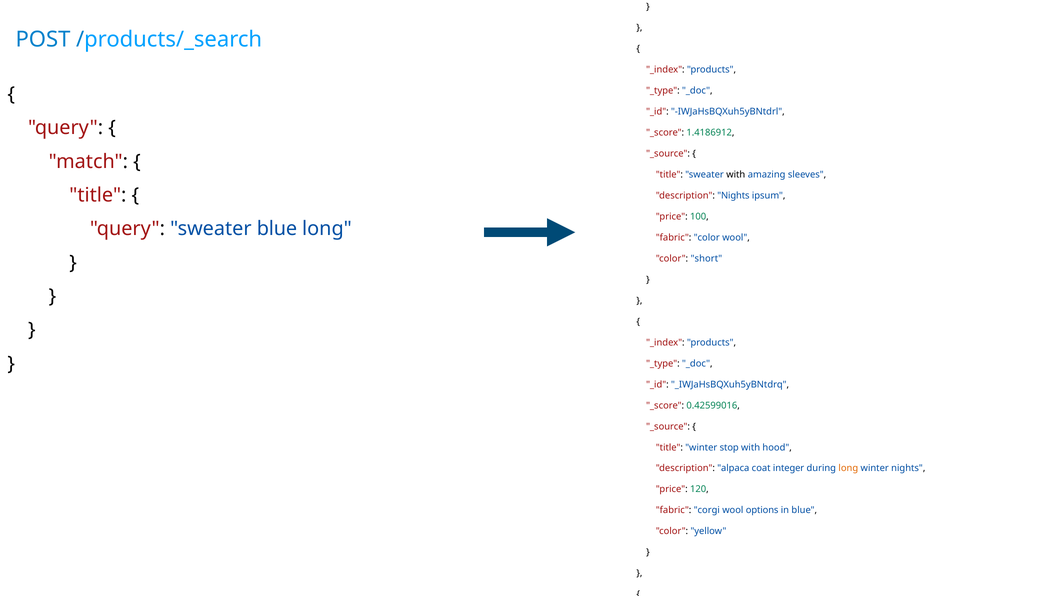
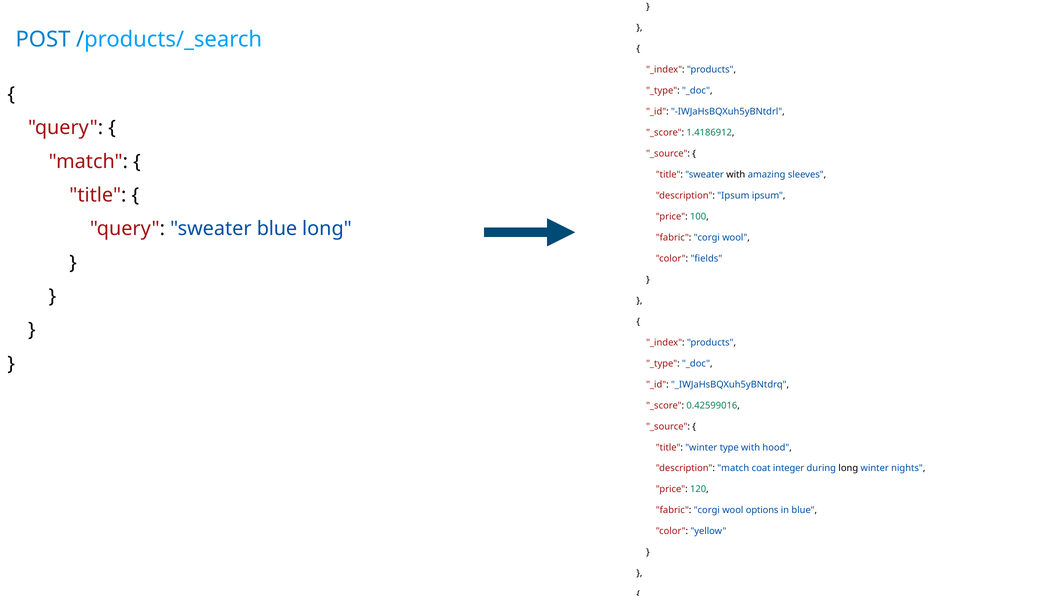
description Nights: Nights -> Ipsum (733, 196)
color: color -> corgi (707, 238)
color short: short -> fields (706, 258)
stop: stop -> type (729, 447)
description alpaca: alpaca -> match (733, 468)
long colour: orange -> black (848, 468)
